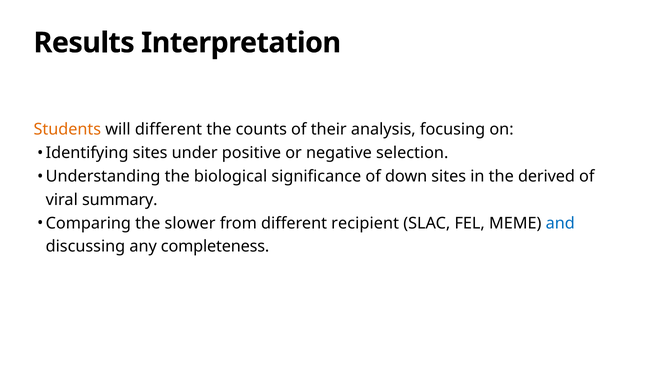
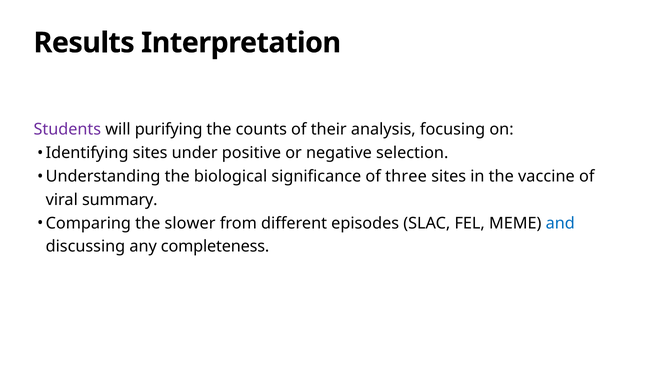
Students colour: orange -> purple (67, 129)
will different: different -> purifying (169, 129)
down: down -> three (406, 176)
derived: derived -> vaccine (546, 176)
recipient: recipient -> episodes (365, 223)
